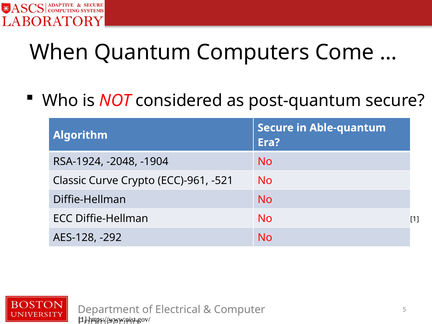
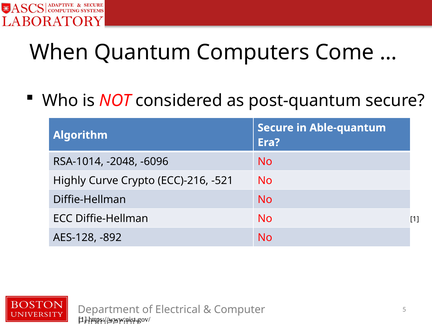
RSA-1924: RSA-1924 -> RSA-1014 (78, 162)
-1904: -1904 -> -6096 (154, 162)
Classic: Classic -> Highly (70, 181)
ECC)-961: ECC)-961 -> ECC)-216 (183, 181)
-292: -292 -> -892 (111, 238)
